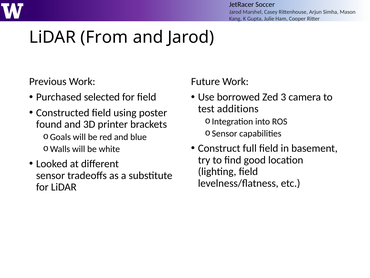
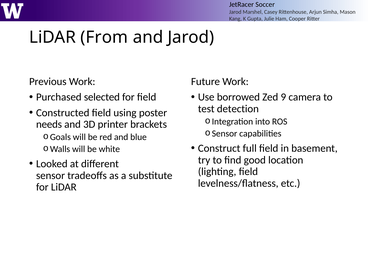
3: 3 -> 9 (283, 97)
additions: additions -> detection (238, 109)
found: found -> needs (49, 124)
